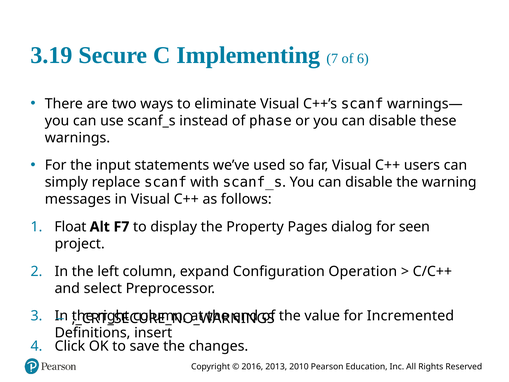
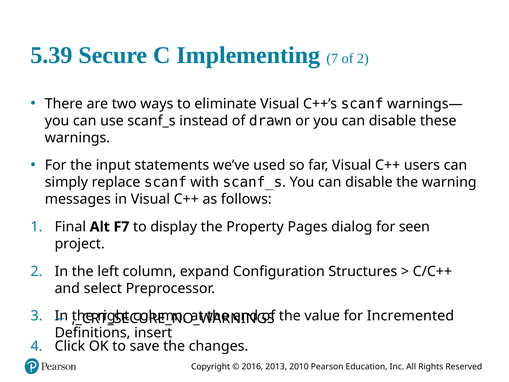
3.19: 3.19 -> 5.39 (52, 55)
of 6: 6 -> 2 (363, 58)
phase: phase -> drawn (270, 121)
Float: Float -> Final (70, 227)
Operation: Operation -> Structures (363, 271)
